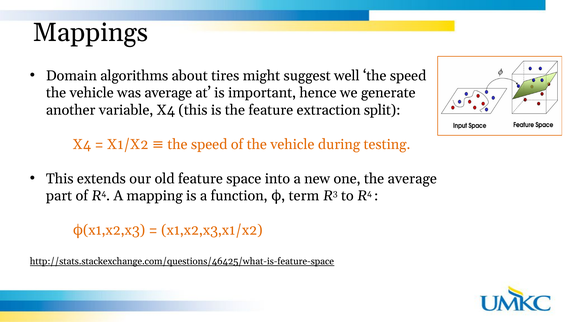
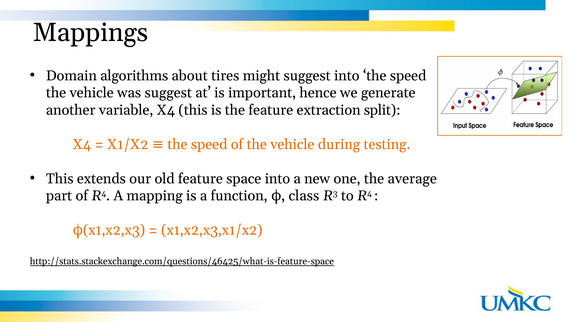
suggest well: well -> into (347, 76)
was average: average -> suggest (168, 93)
term: term -> class (304, 196)
